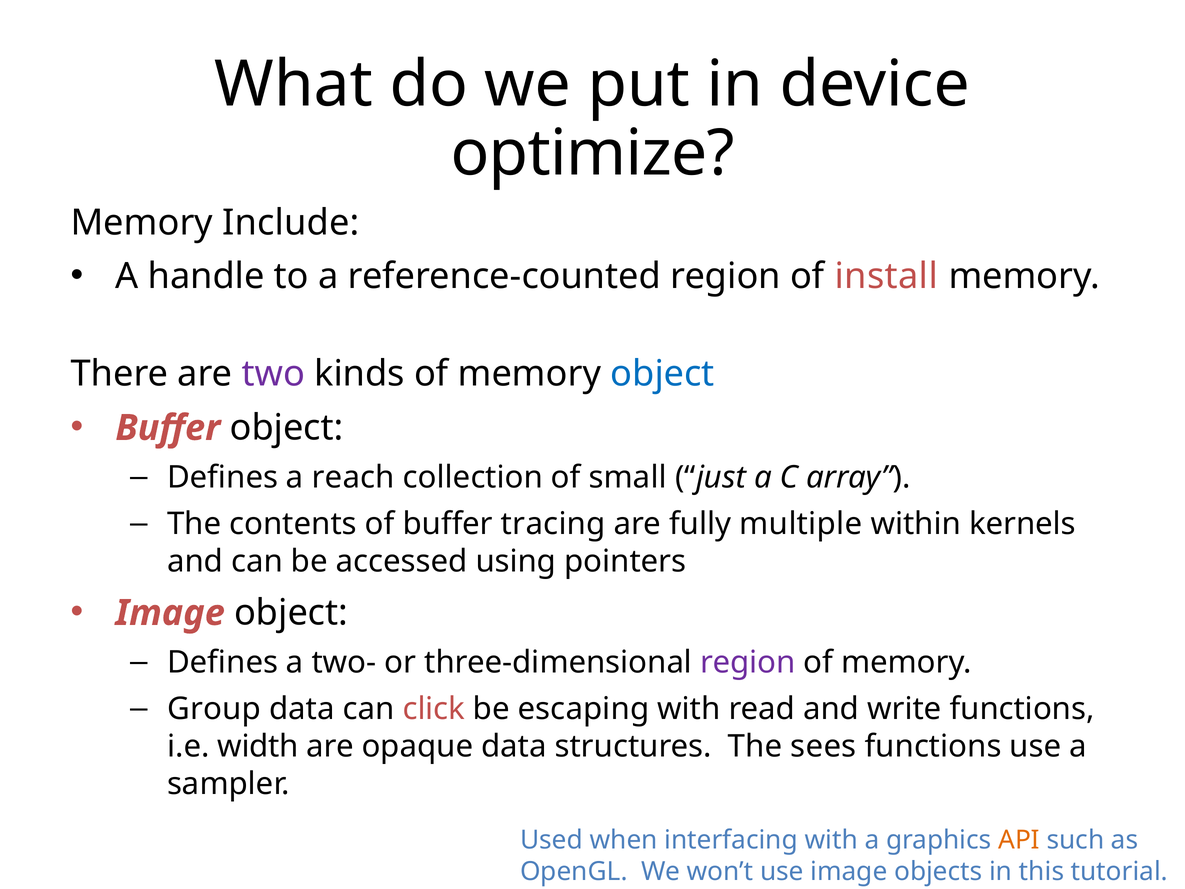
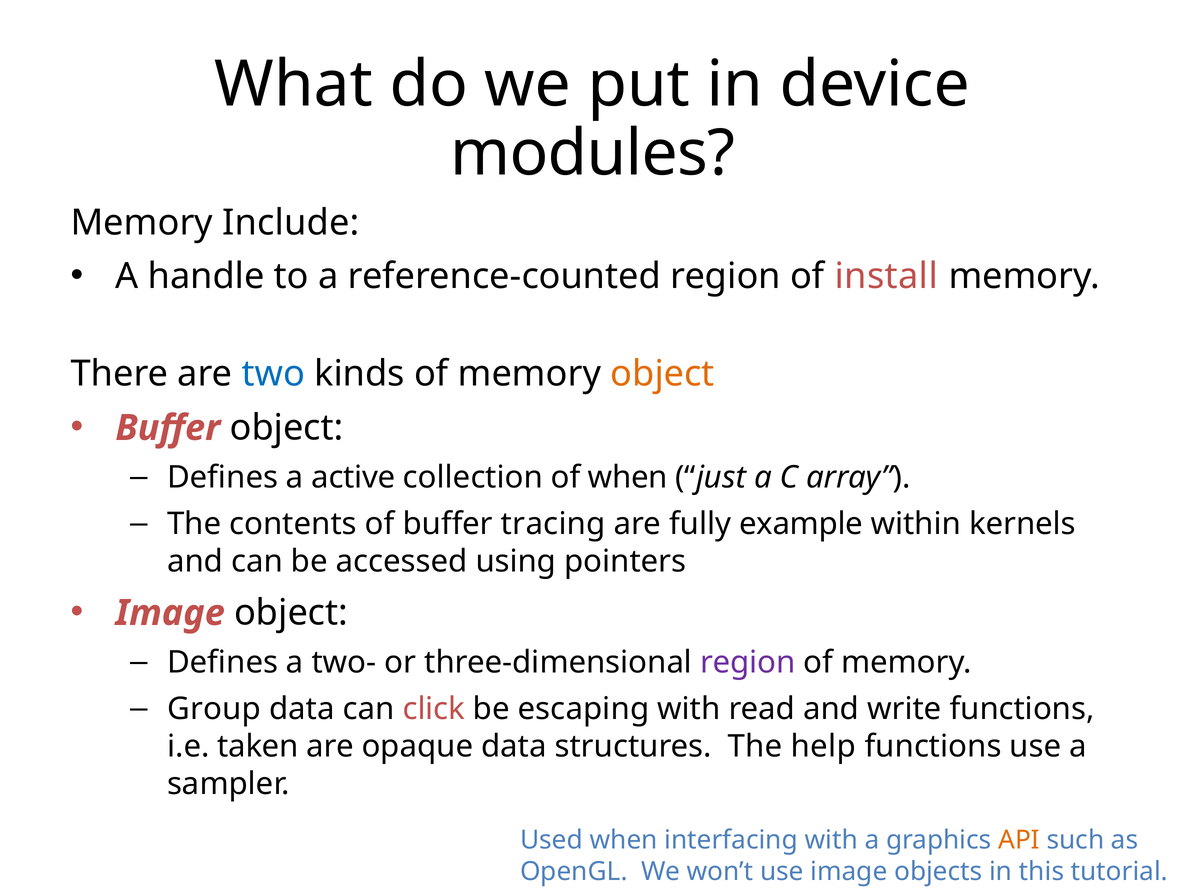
optimize: optimize -> modules (593, 154)
two colour: purple -> blue (273, 374)
object colour: blue -> orange (662, 374)
reach: reach -> active (353, 477)
of small: small -> when (628, 477)
multiple: multiple -> example (801, 524)
width: width -> taken (258, 746)
sees: sees -> help (823, 746)
